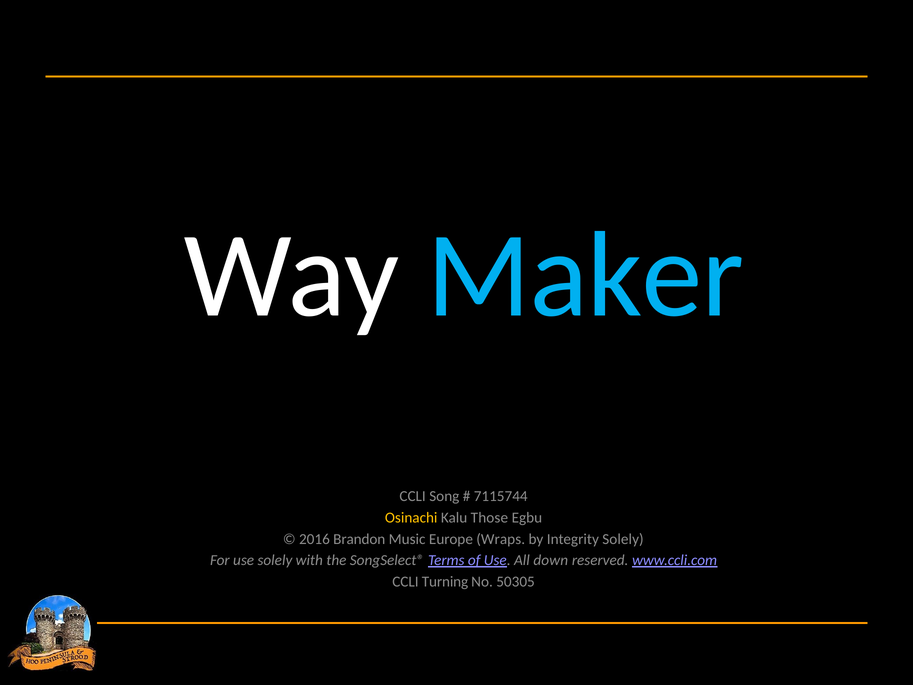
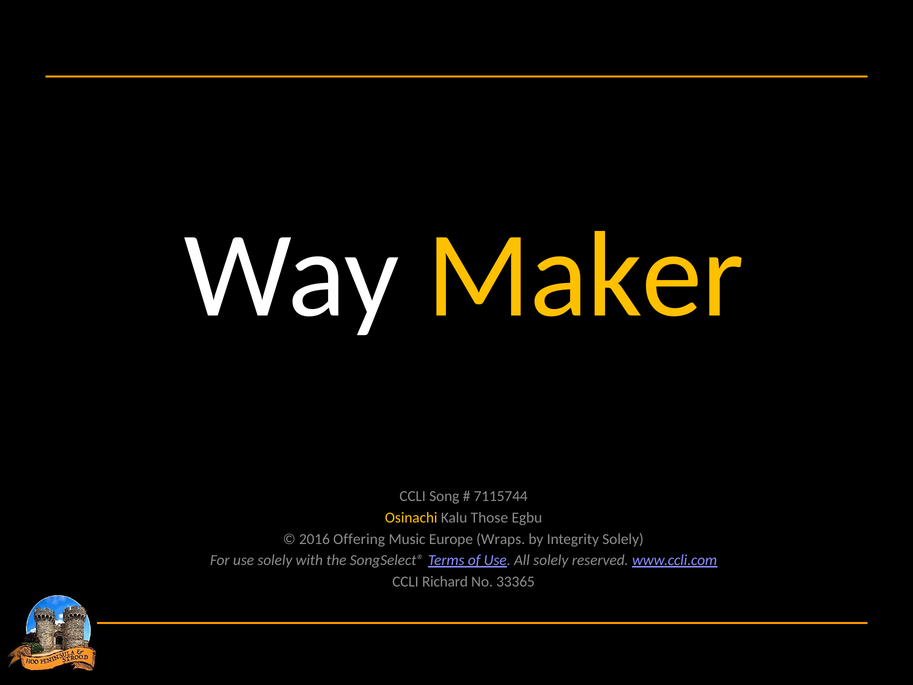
Maker colour: light blue -> yellow (585, 275)
Brandon: Brandon -> Offering (359, 539)
All down: down -> solely (551, 560)
Turning: Turning -> Richard (445, 582)
50305: 50305 -> 33365 (516, 582)
